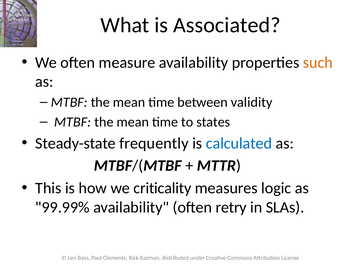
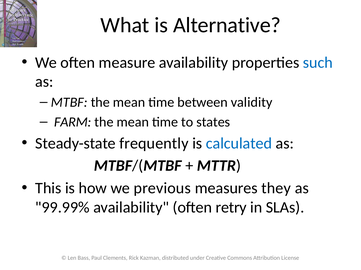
Associated: Associated -> Alternative (227, 25)
such colour: orange -> blue (318, 63)
MTBF: MTBF -> FARM (73, 122)
criticality: criticality -> previous (162, 189)
logic: logic -> they (276, 189)
